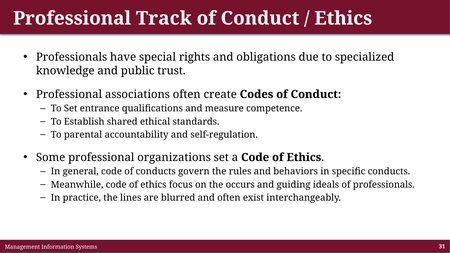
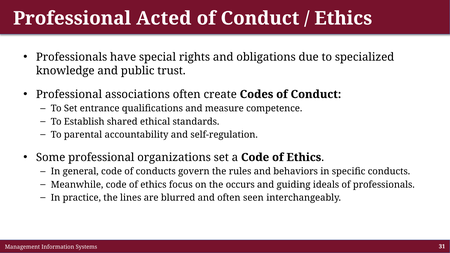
Track: Track -> Acted (164, 18)
exist: exist -> seen (253, 198)
